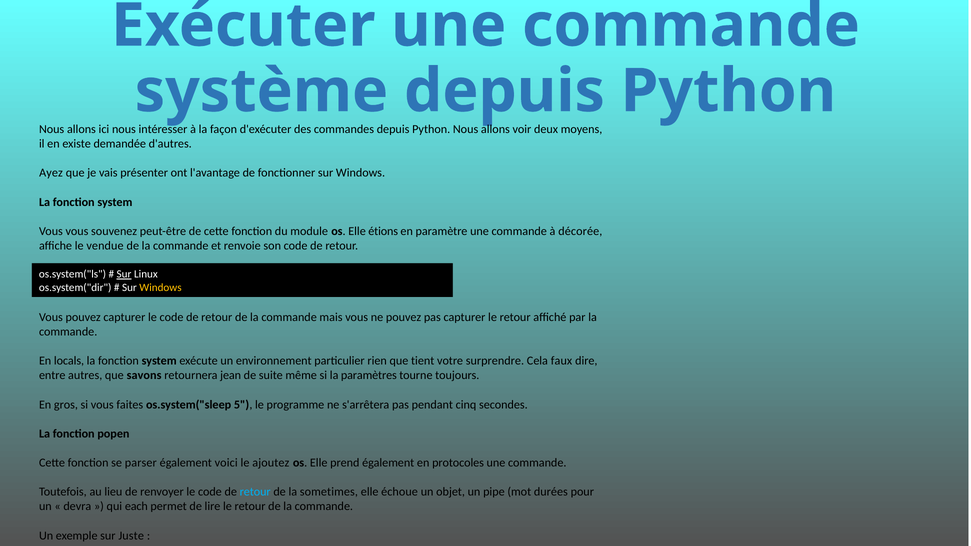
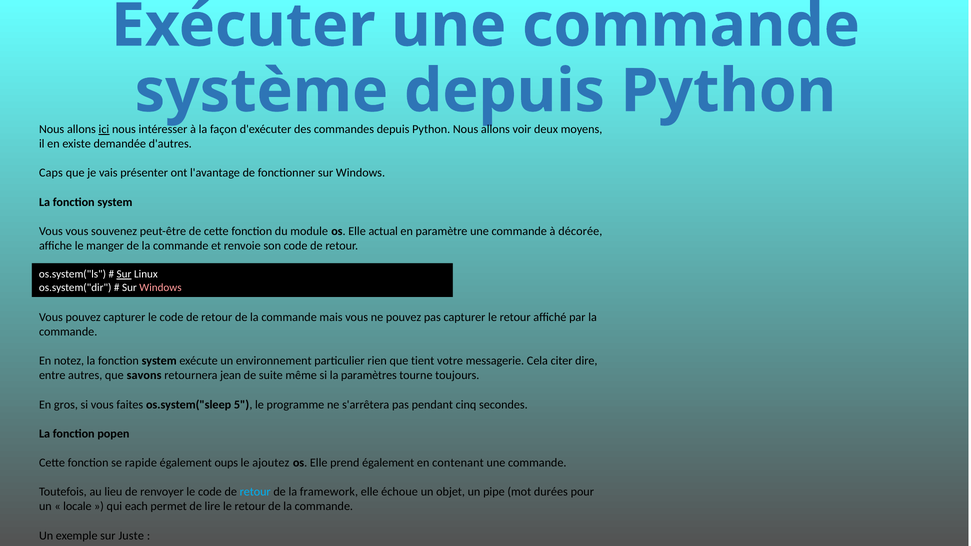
ici underline: none -> present (104, 129)
Ayez: Ayez -> Caps (51, 173)
étions: étions -> actual (383, 231)
vendue: vendue -> manger (105, 246)
Windows colour: yellow -> pink (161, 288)
locals: locals -> notez (69, 361)
surprendre: surprendre -> messagerie (495, 361)
faux: faux -> citer (562, 361)
parser: parser -> rapide (141, 463)
voici: voici -> oups (226, 463)
protocoles: protocoles -> contenant (458, 463)
sometimes: sometimes -> framework (329, 492)
devra: devra -> locale (77, 507)
